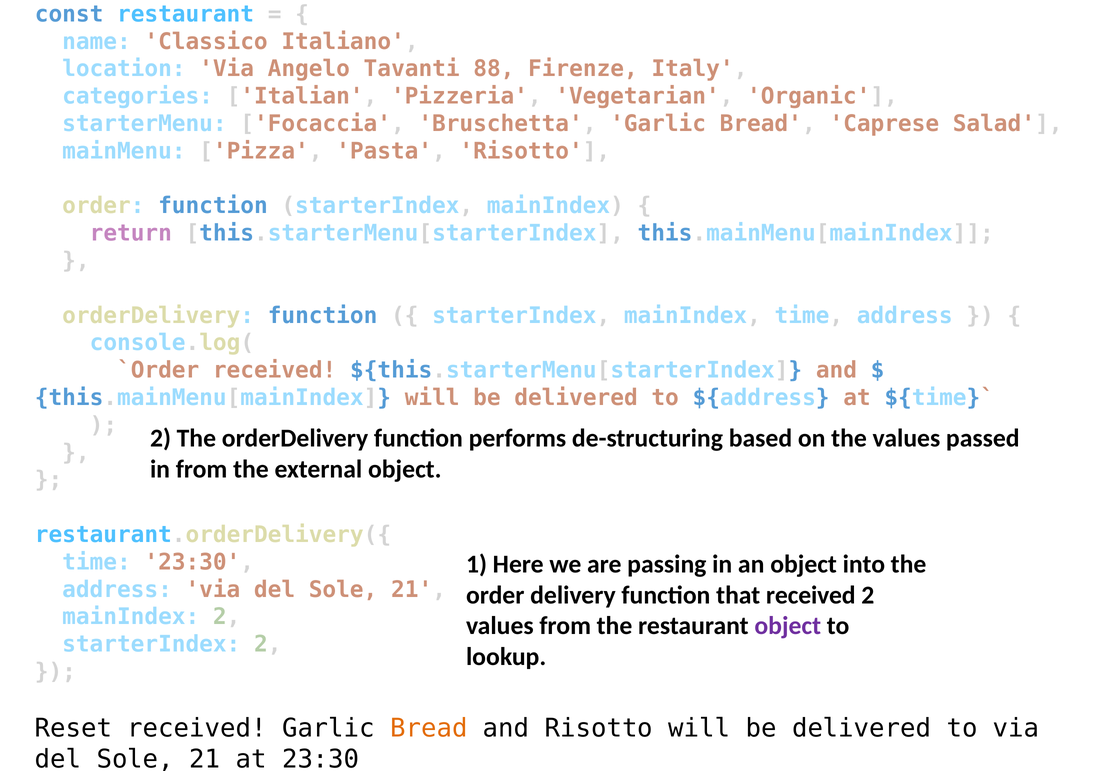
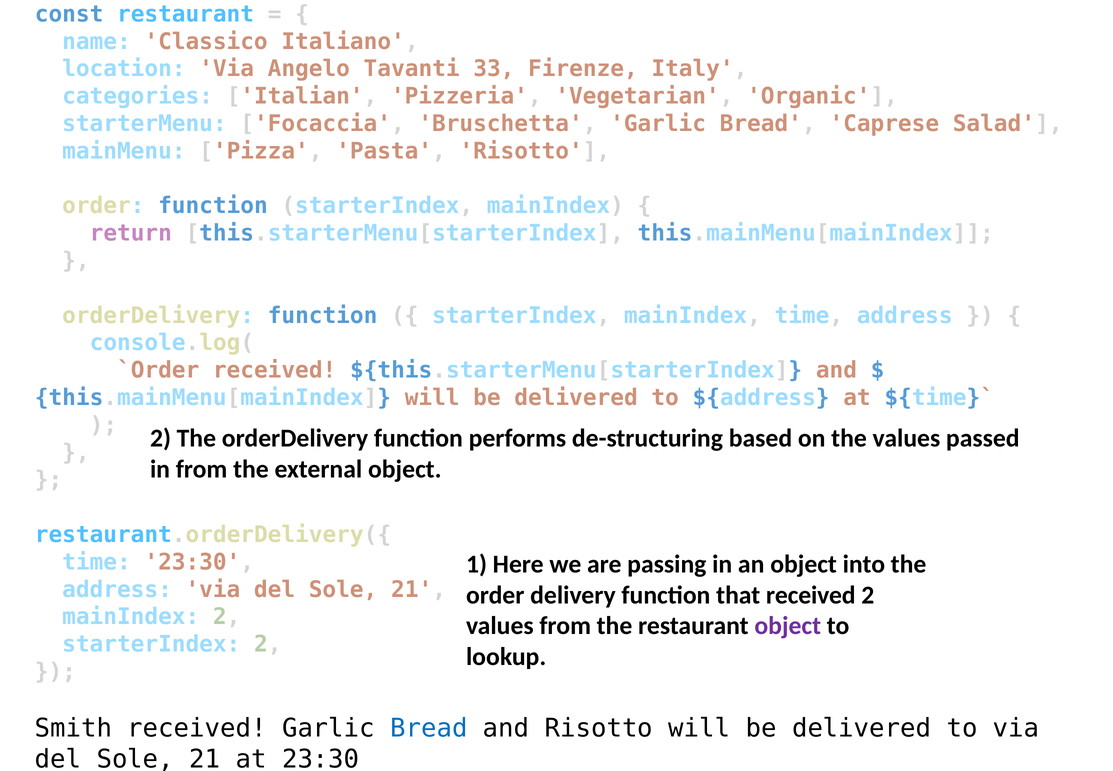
88: 88 -> 33 (494, 69)
Reset: Reset -> Smith (73, 728)
Bread colour: orange -> blue (429, 728)
